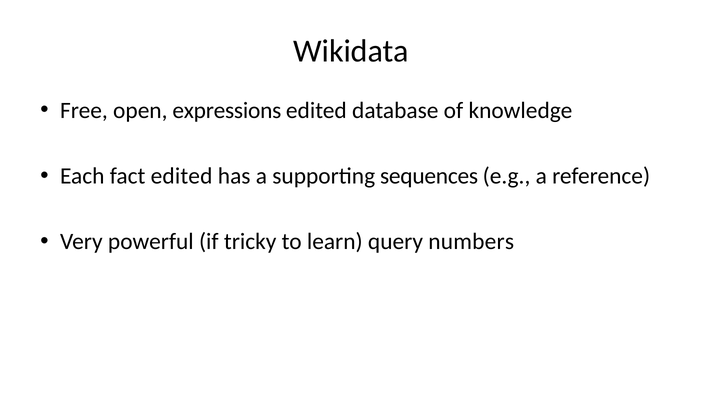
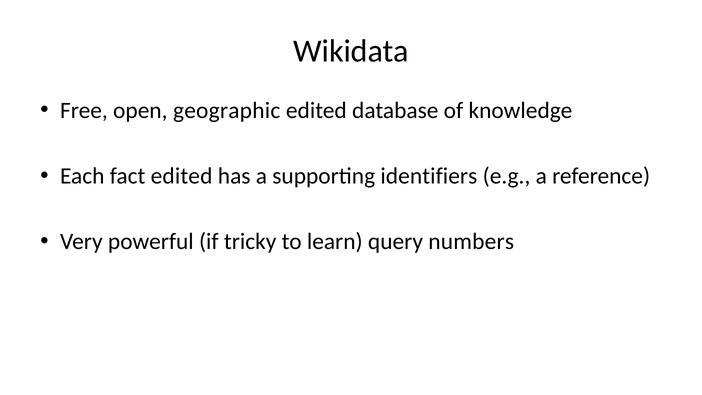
expressions: expressions -> geographic (227, 110)
sequences: sequences -> identifiers (429, 176)
